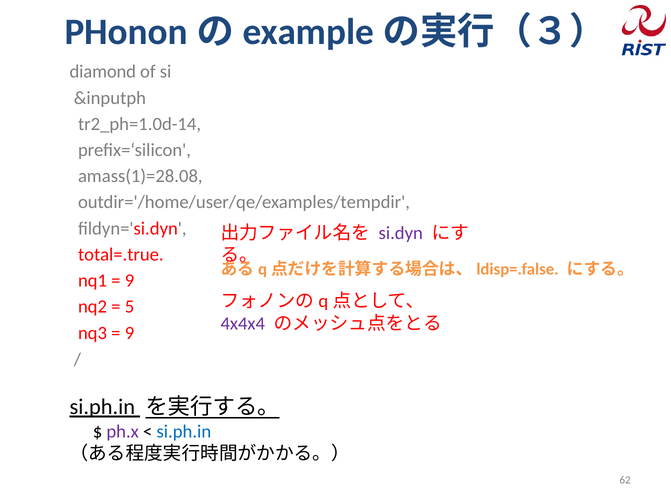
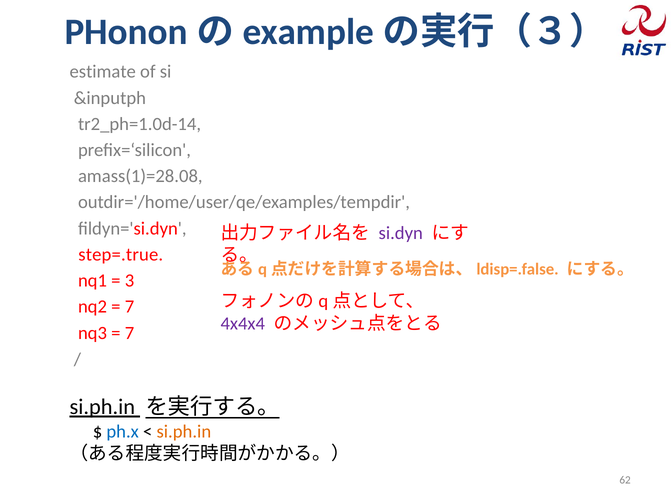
diamond: diamond -> estimate (103, 72)
total=.true: total=.true -> step=.true (121, 255)
9: 9 -> 3 (129, 281)
5: 5 -> 7 (129, 307)
9: 9 -> 7 (129, 333)
ph.x colour: purple -> blue (123, 432)
si.ph.in colour: blue -> orange (184, 432)
